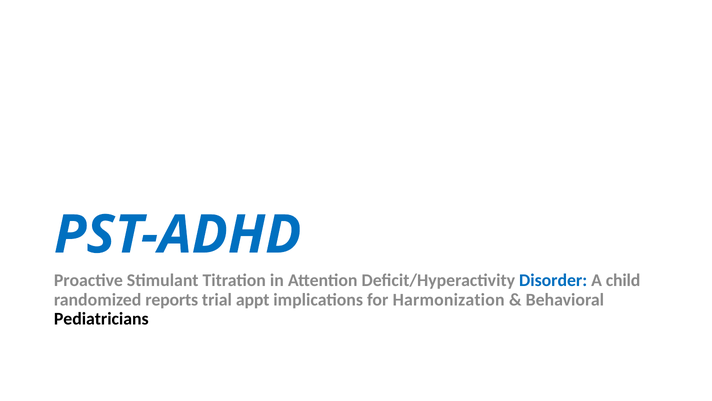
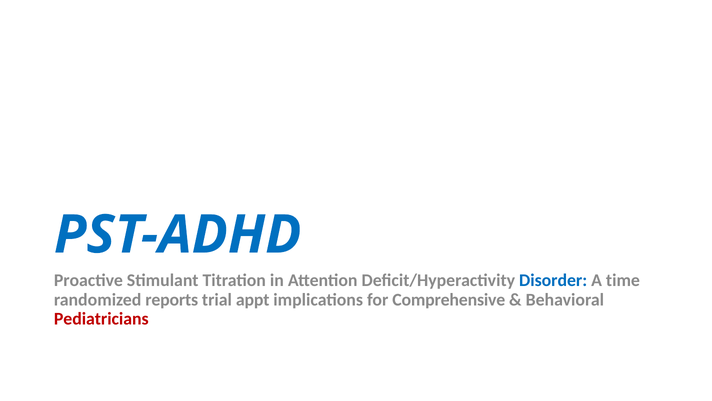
child: child -> time (623, 280)
Harmonization: Harmonization -> Comprehensive (449, 299)
Pediatricians colour: black -> red (101, 319)
